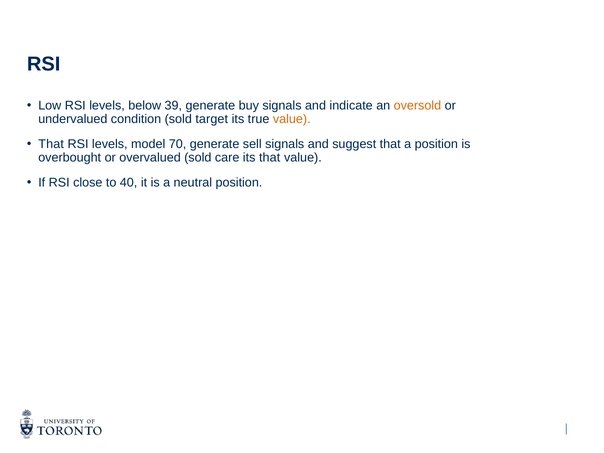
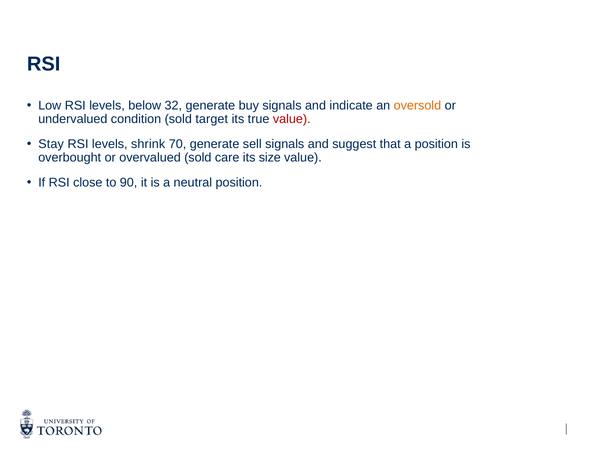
39: 39 -> 32 (173, 106)
value colour: orange -> red (292, 119)
That: That -> Stay (51, 144)
model: model -> shrink (148, 144)
its that: that -> size (270, 158)
40: 40 -> 90 (129, 183)
